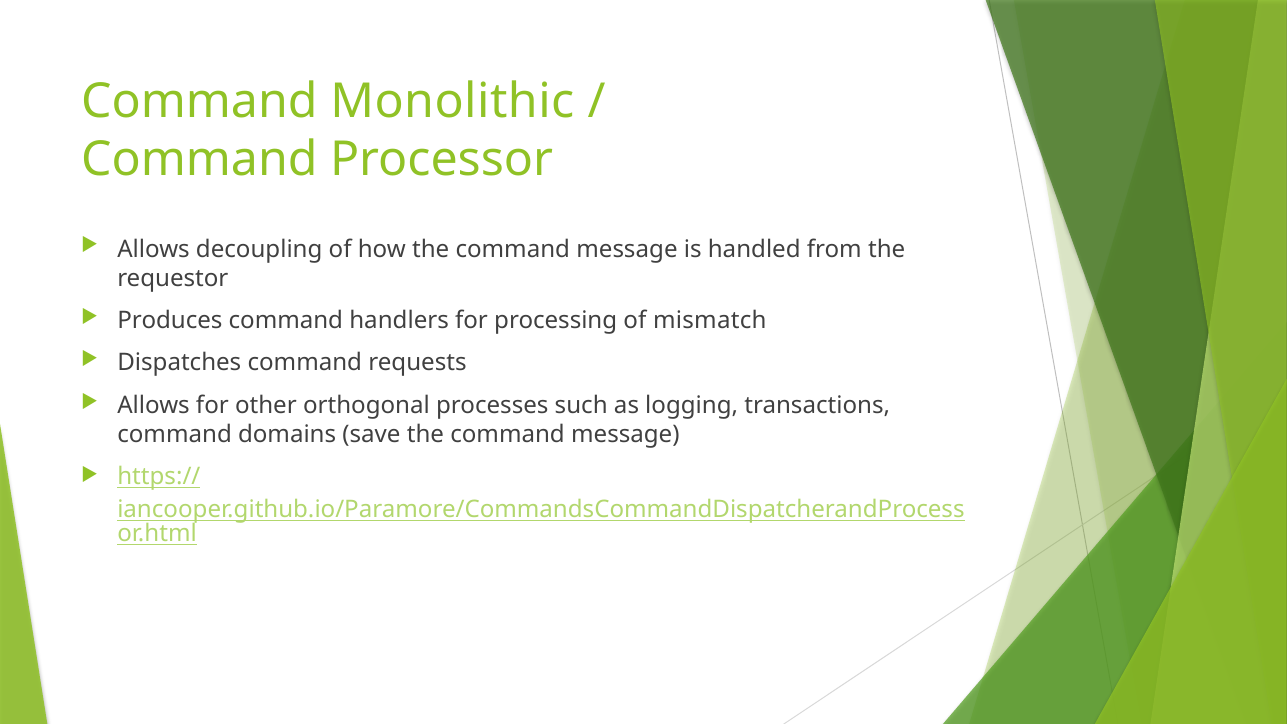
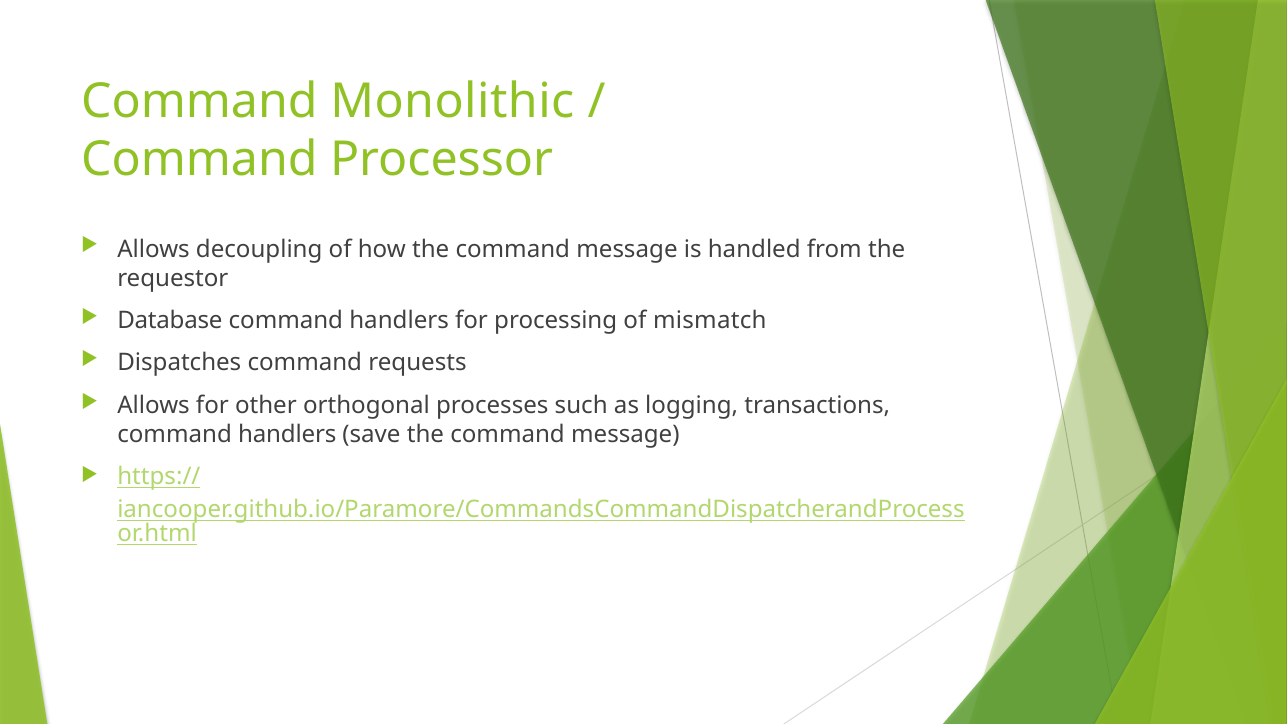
Produces: Produces -> Database (170, 320)
domains: domains -> handlers (287, 434)
